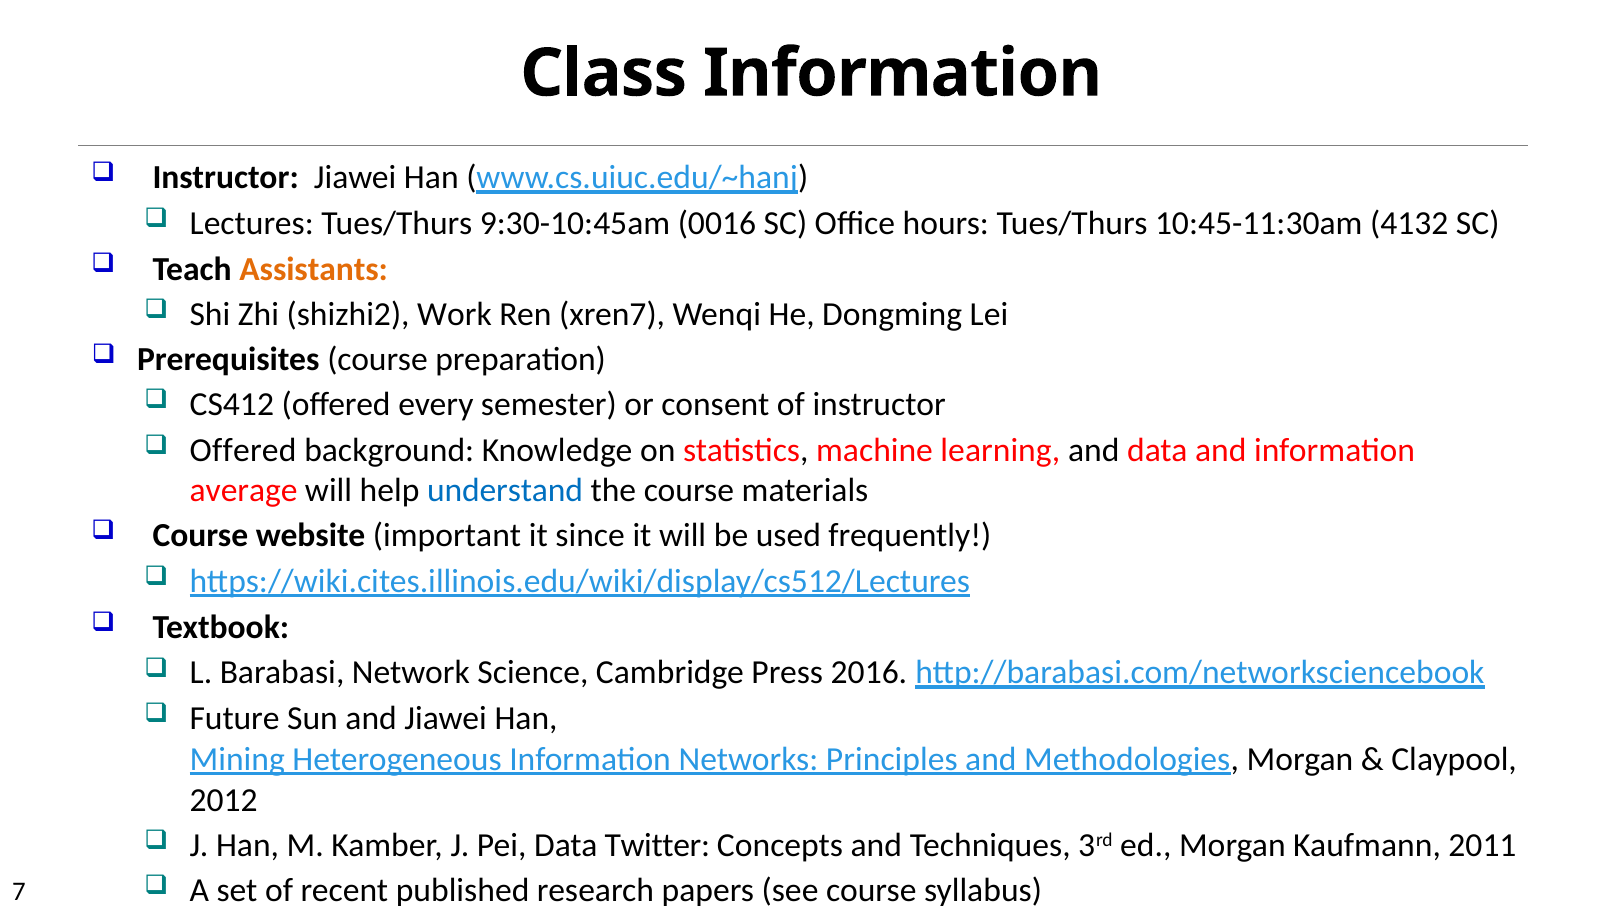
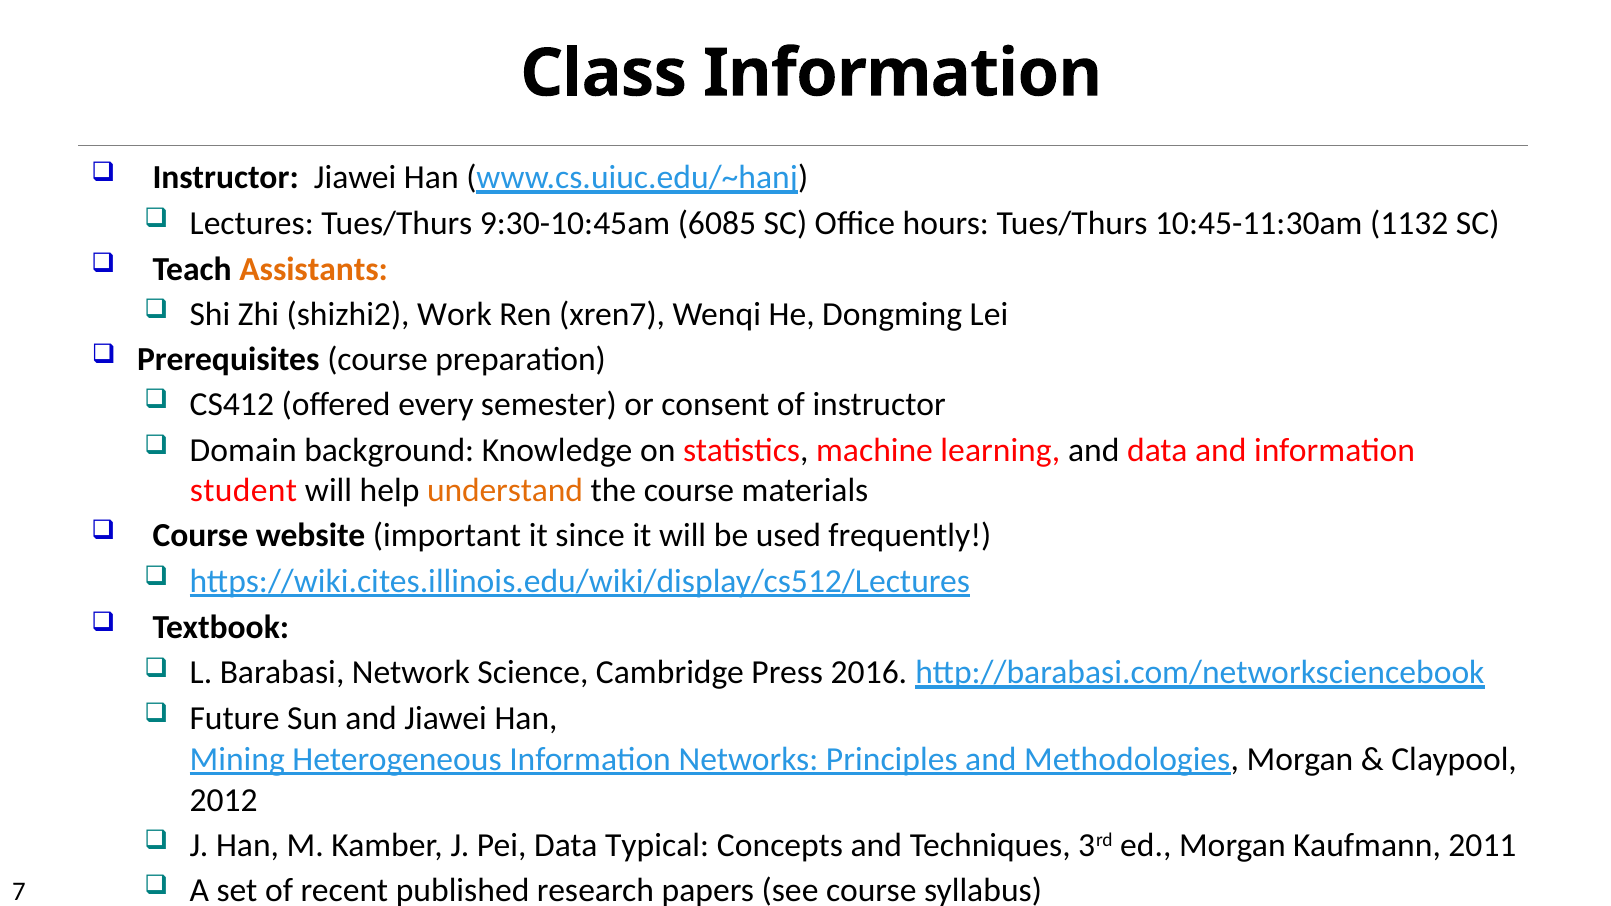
0016: 0016 -> 6085 (717, 224)
4132: 4132 -> 1132 (1409, 224)
Offered: Offered -> Domain (243, 450)
average: average -> student (243, 491)
understand colour: blue -> orange (505, 491)
Twitter: Twitter -> Typical (657, 846)
